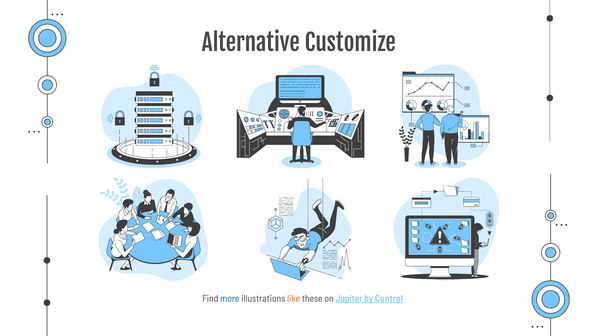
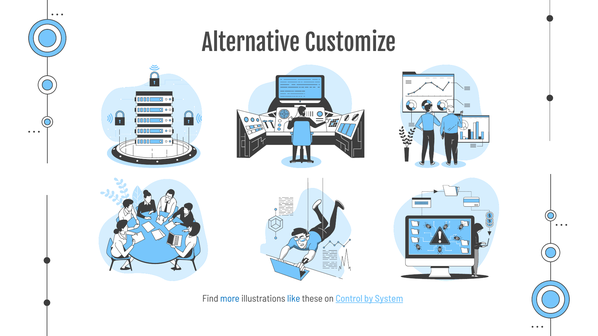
like colour: orange -> blue (294, 299)
Jupiter: Jupiter -> Control (349, 299)
Control: Control -> System (389, 299)
